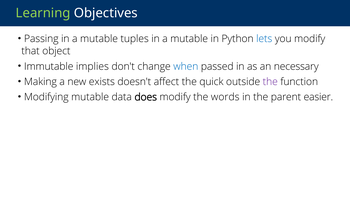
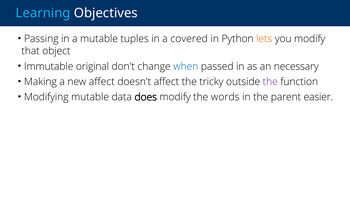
Learning colour: light green -> light blue (43, 13)
mutable: mutable -> covered (189, 39)
lets colour: blue -> orange (264, 39)
implies: implies -> original (92, 66)
new exists: exists -> affect (102, 82)
quick: quick -> tricky (211, 82)
